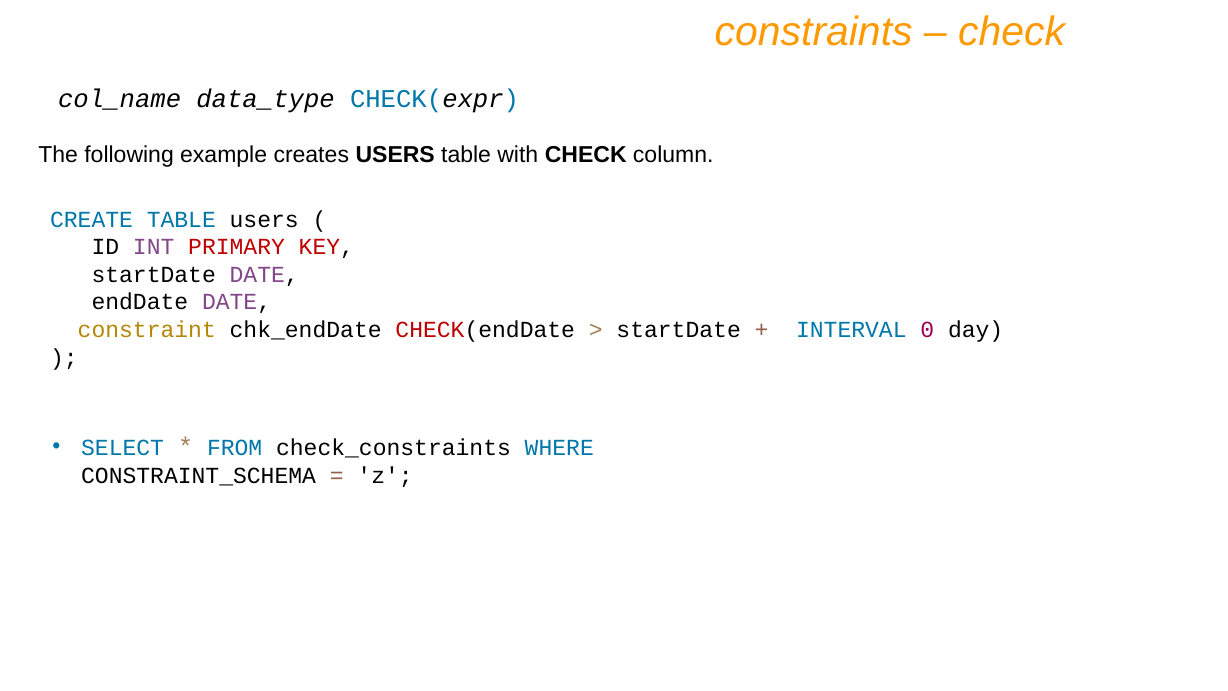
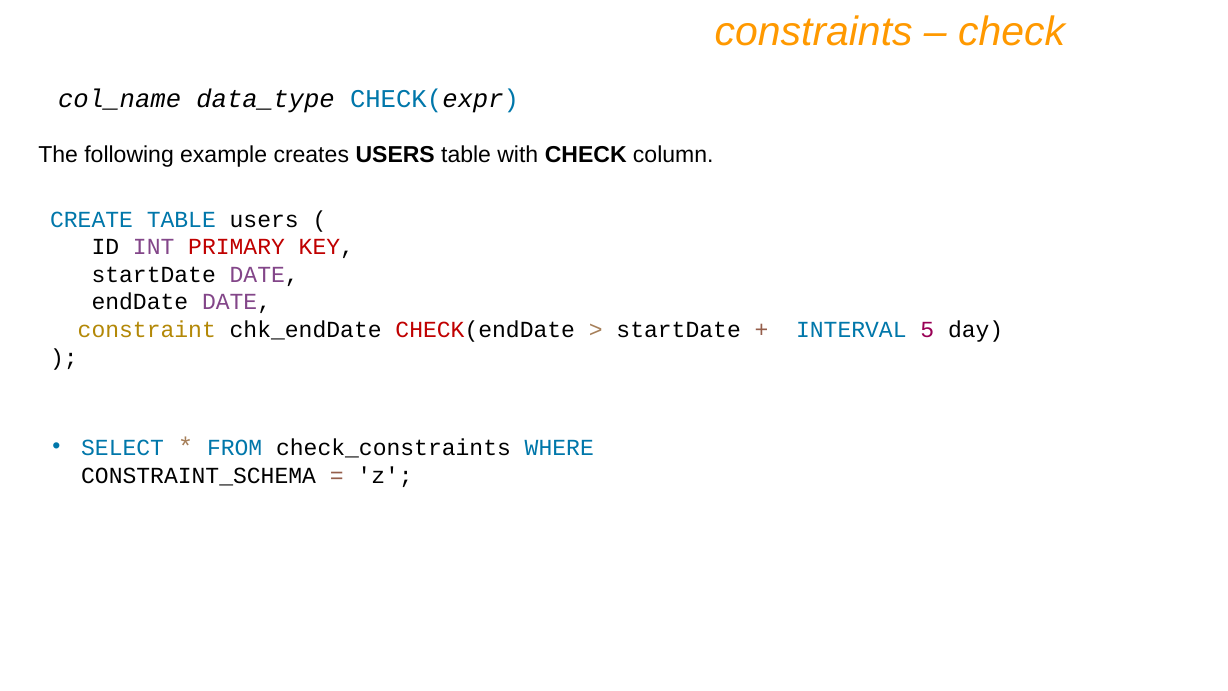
0: 0 -> 5 (927, 330)
